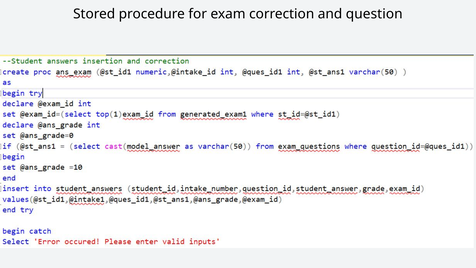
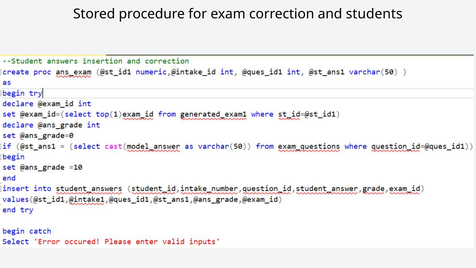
question: question -> students (374, 14)
